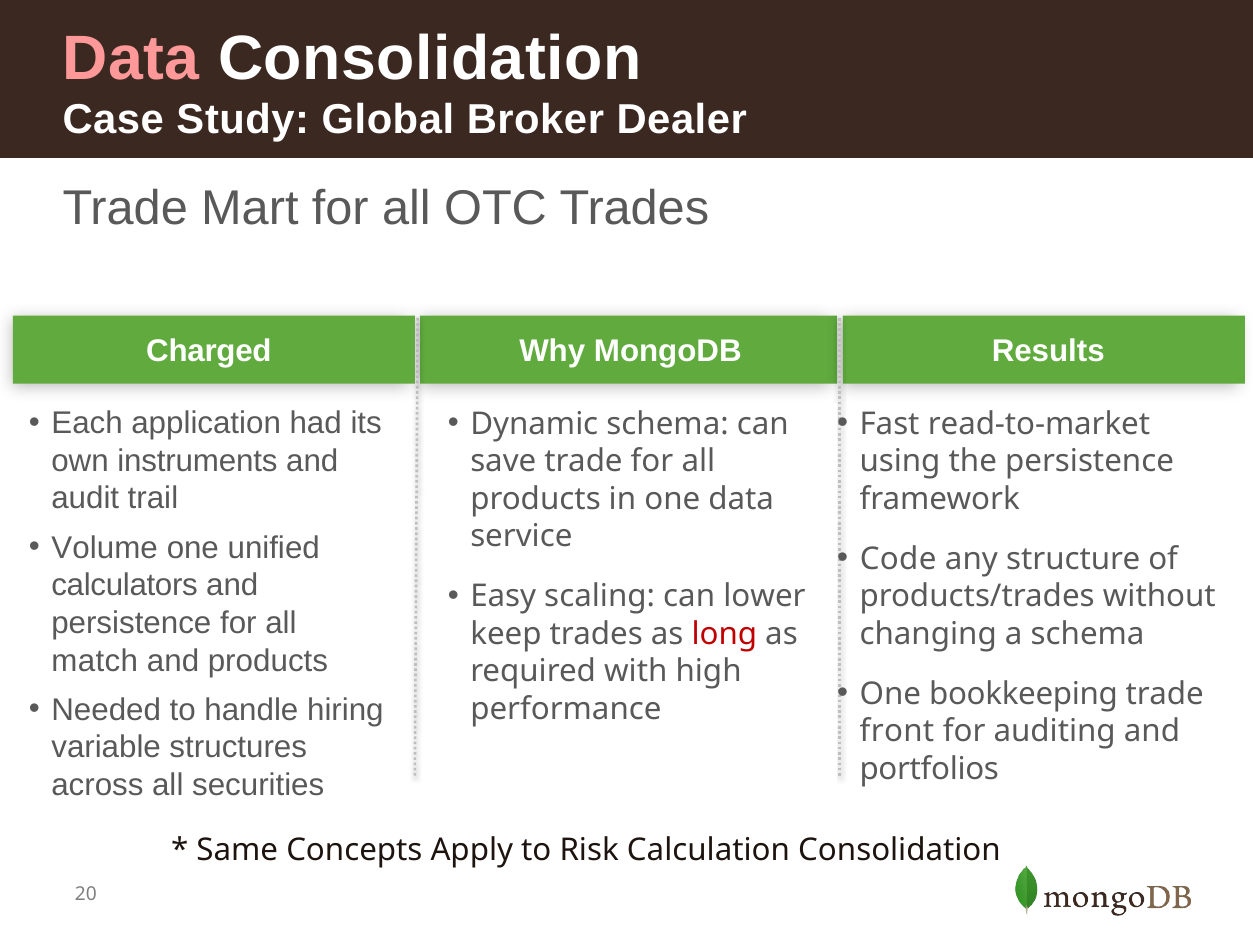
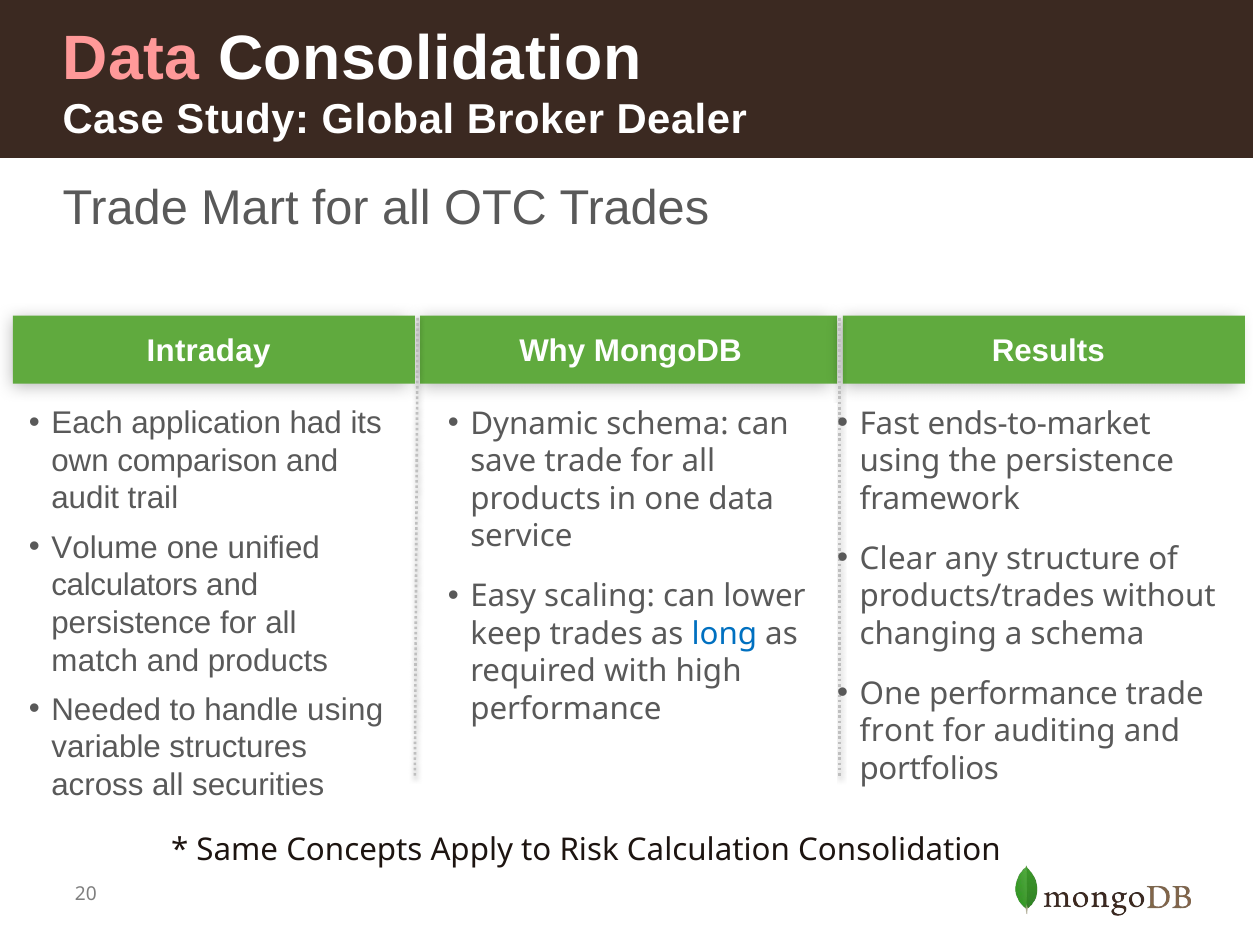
Charged: Charged -> Intraday (209, 351)
read-to-market: read-to-market -> ends-to-market (1039, 424)
instruments: instruments -> comparison (197, 461)
Code: Code -> Clear (898, 559)
long colour: red -> blue (724, 634)
One bookkeeping: bookkeeping -> performance (1024, 694)
handle hiring: hiring -> using (345, 710)
